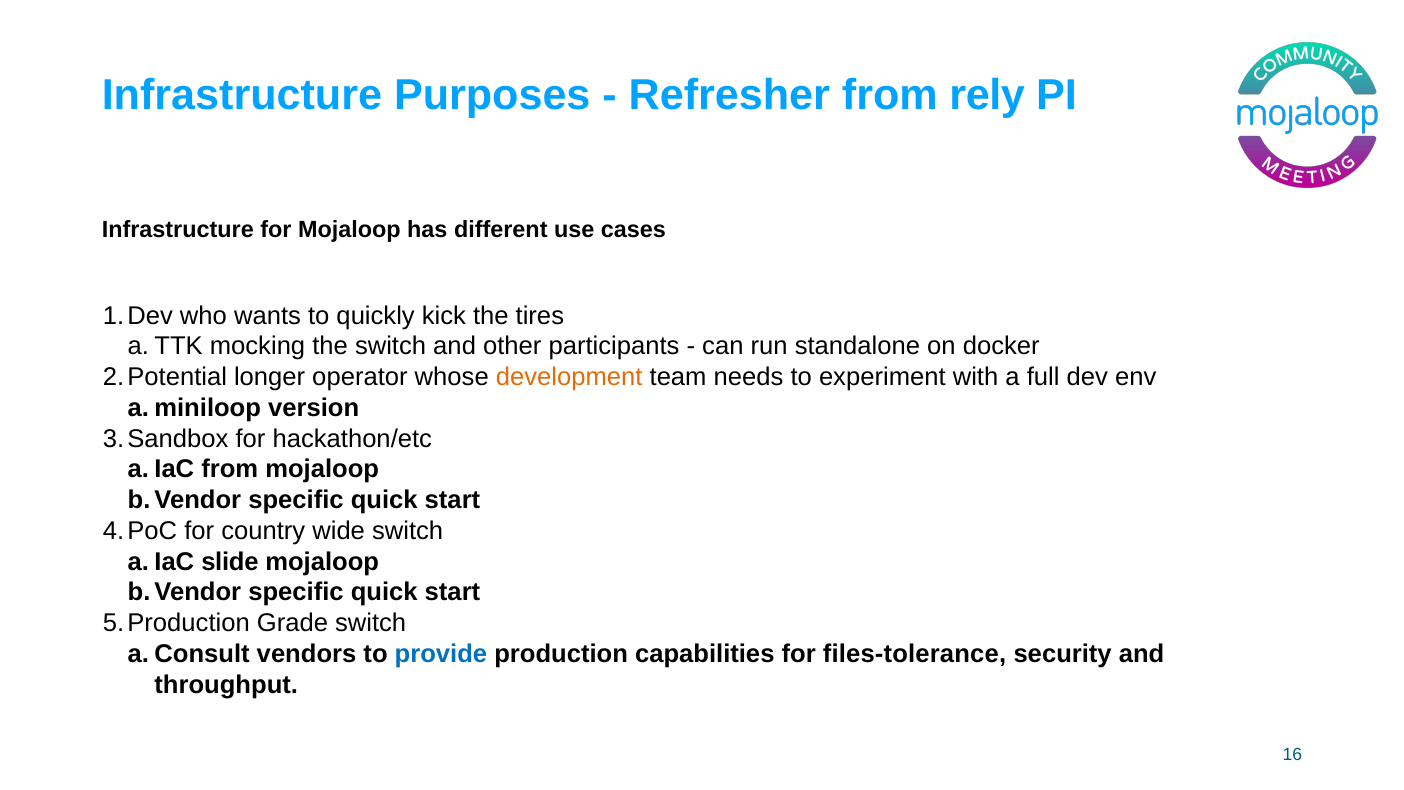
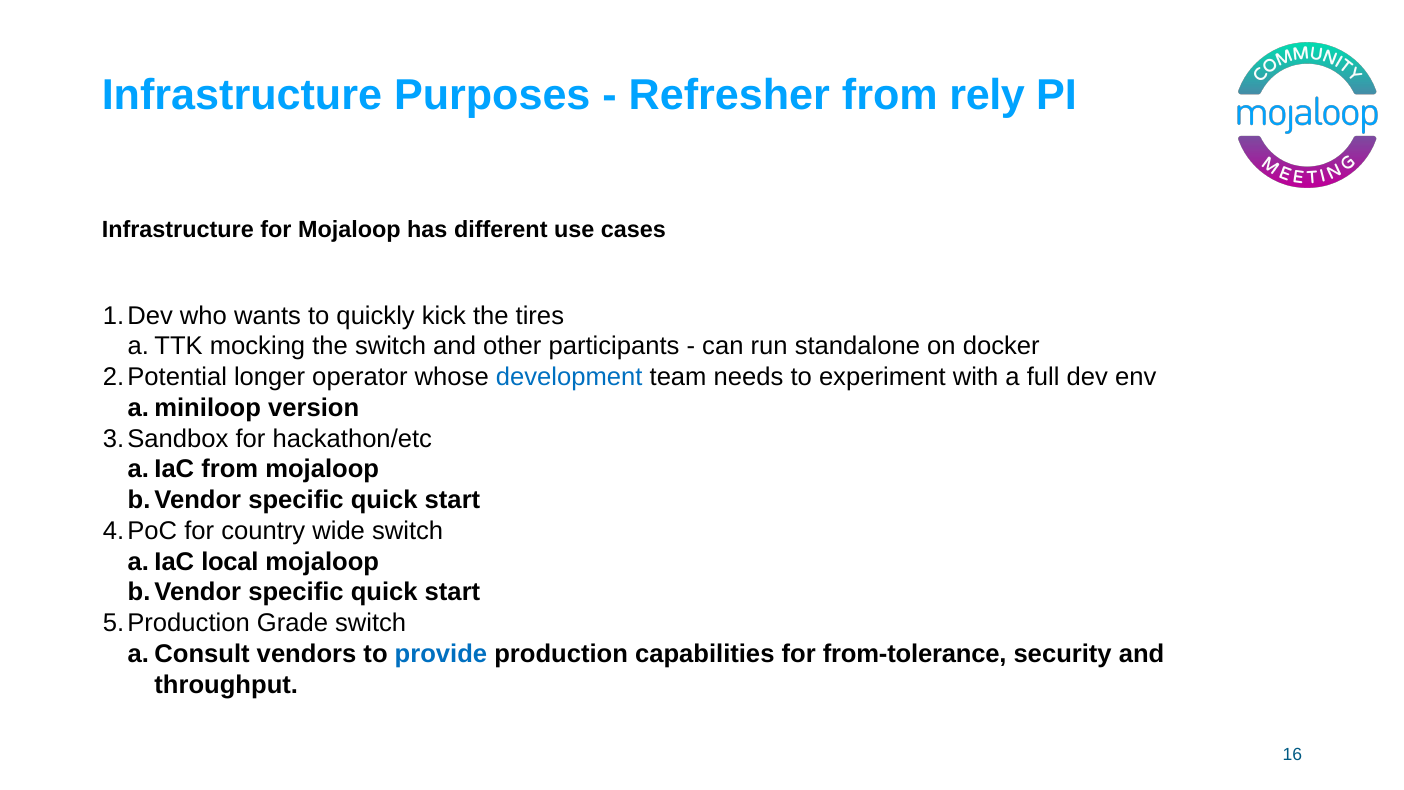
development colour: orange -> blue (569, 377)
slide: slide -> local (230, 561)
files-tolerance: files-tolerance -> from-tolerance (915, 654)
